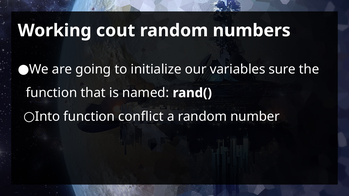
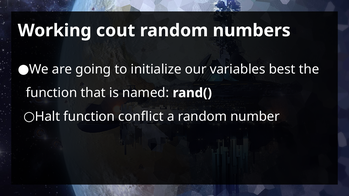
sure: sure -> best (282, 69)
Into: Into -> Halt (47, 117)
